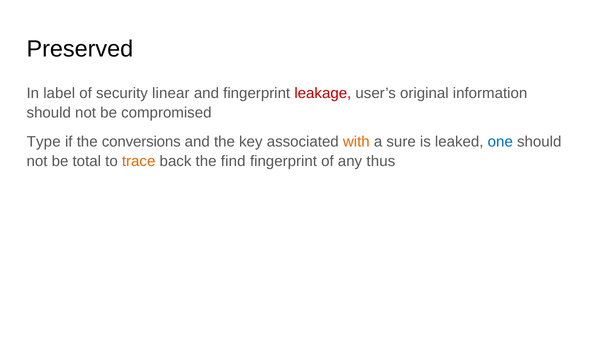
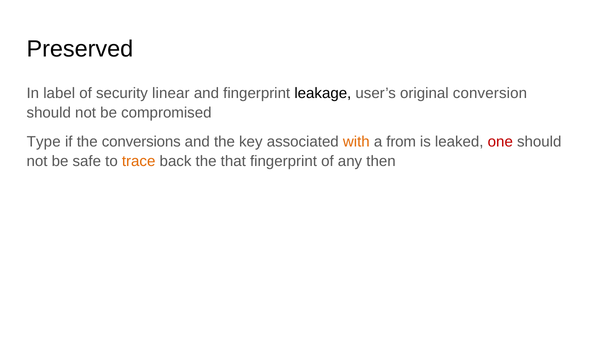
leakage colour: red -> black (323, 93)
information: information -> conversion (490, 93)
sure: sure -> from (401, 142)
one colour: blue -> red (500, 142)
total: total -> safe (87, 161)
find: find -> that (233, 161)
thus: thus -> then (381, 161)
